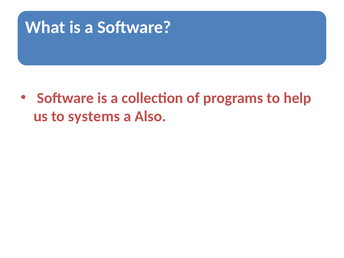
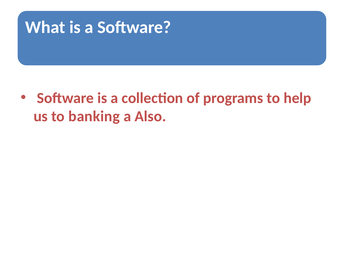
systems: systems -> banking (94, 116)
